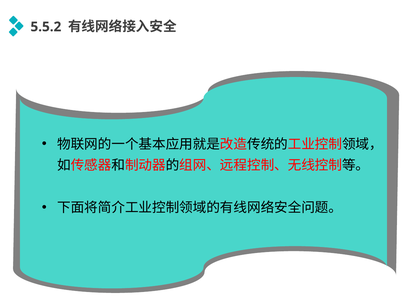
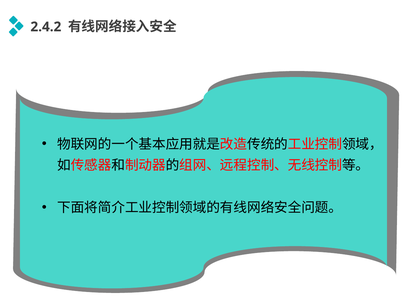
5.5.2: 5.5.2 -> 2.4.2 (46, 27)
